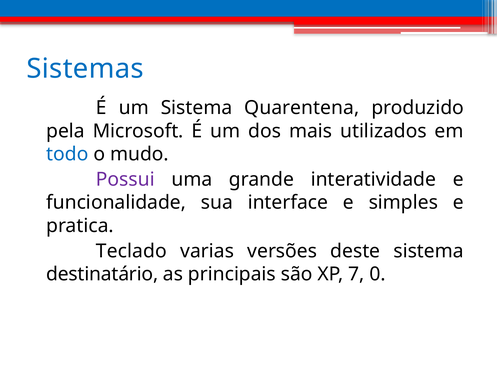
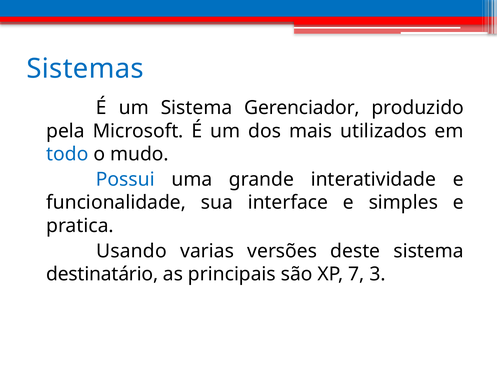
Quarentena: Quarentena -> Gerenciador (302, 108)
Possui colour: purple -> blue (125, 179)
Teclado: Teclado -> Usando (131, 251)
0: 0 -> 3 (378, 274)
